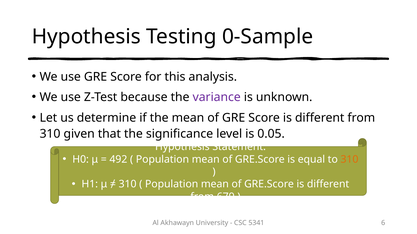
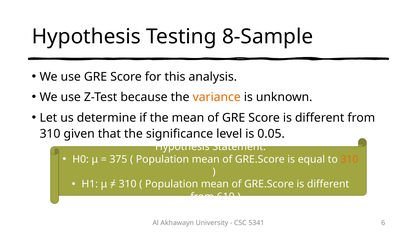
0-Sample: 0-Sample -> 8-Sample (268, 37)
variance colour: purple -> orange (217, 98)
492: 492 -> 375 (118, 160)
679: 679 -> 610 (226, 197)
